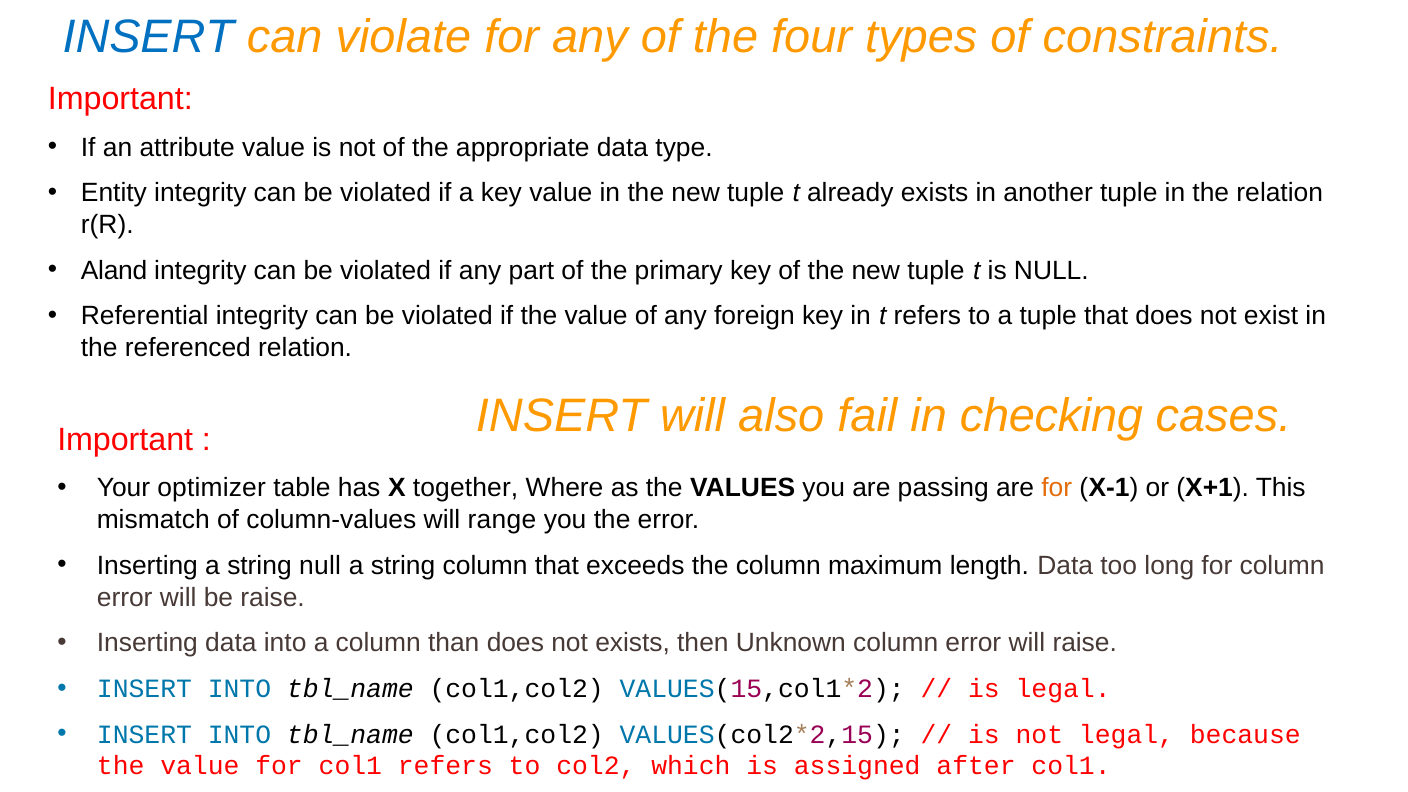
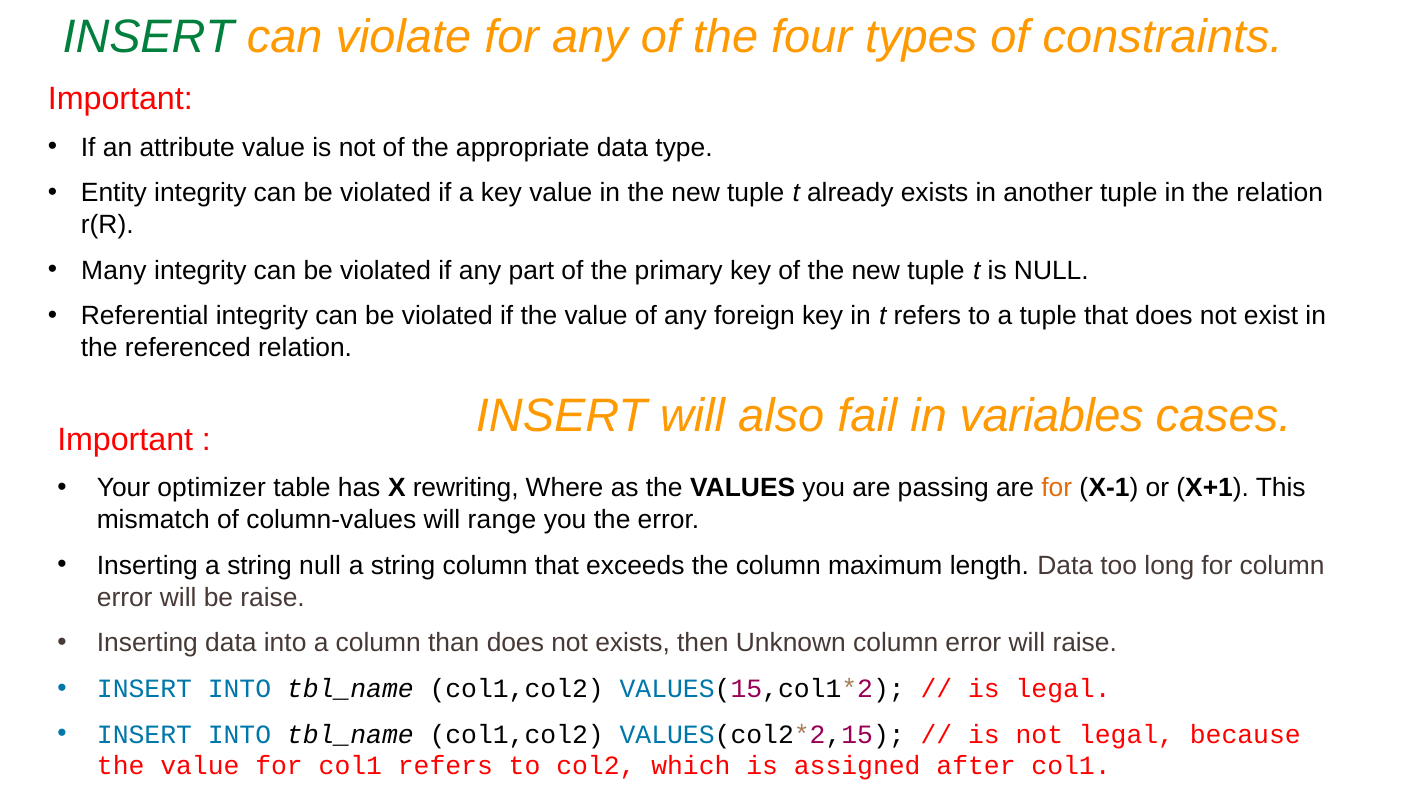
INSERT colour: blue -> green (148, 37)
Aland: Aland -> Many (114, 270)
checking: checking -> variables (1052, 416)
together: together -> rewriting (466, 488)
